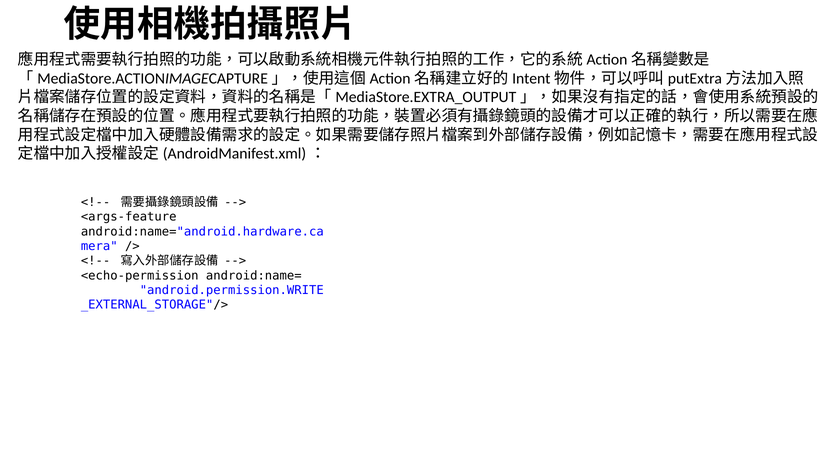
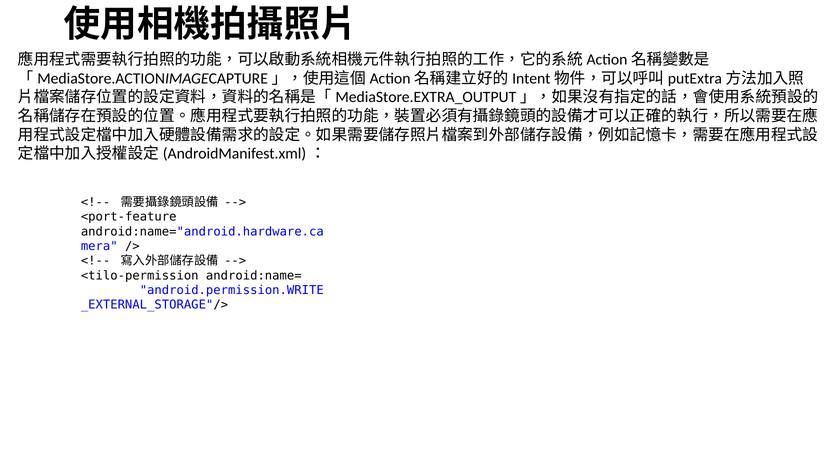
<args-feature: <args-feature -> <port-feature (129, 217)
<echo-permission: <echo-permission -> <tilo-permission (140, 275)
